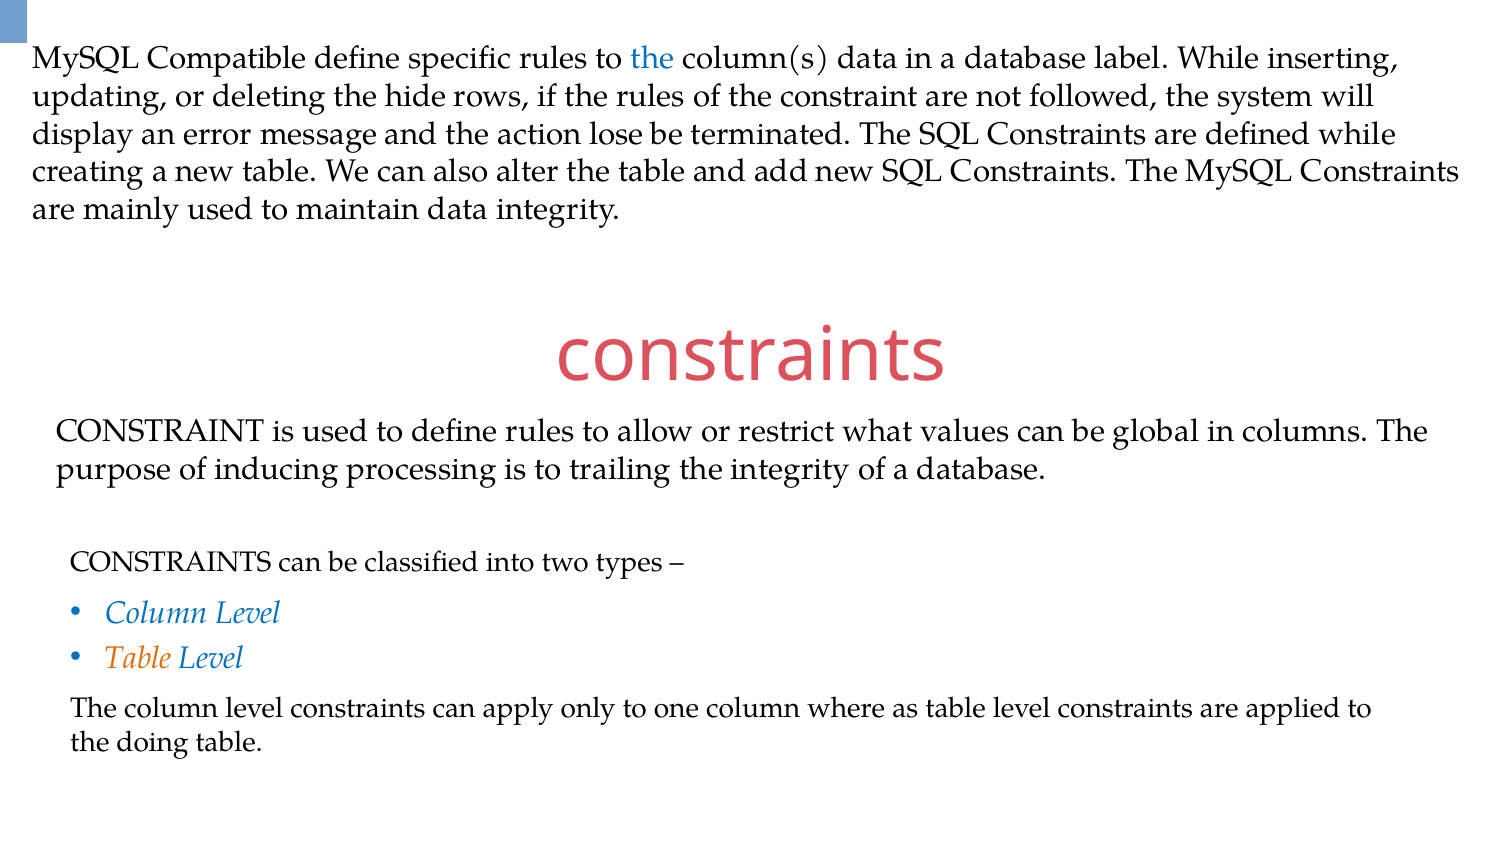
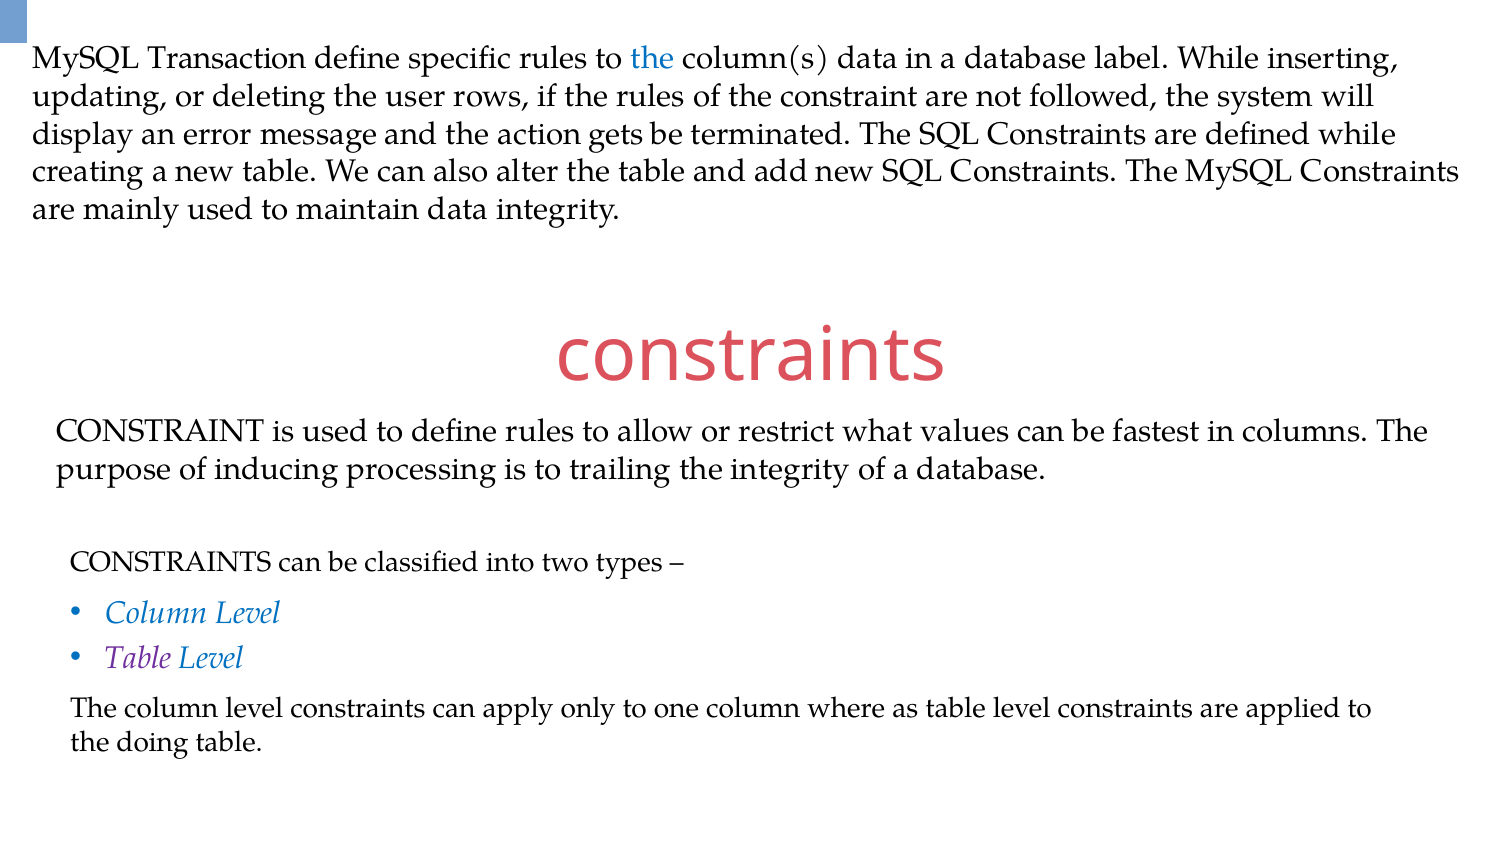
Compatible: Compatible -> Transaction (227, 59)
hide: hide -> user (416, 96)
lose: lose -> gets (616, 134)
global: global -> fastest (1156, 431)
Table colour: orange -> purple (138, 658)
